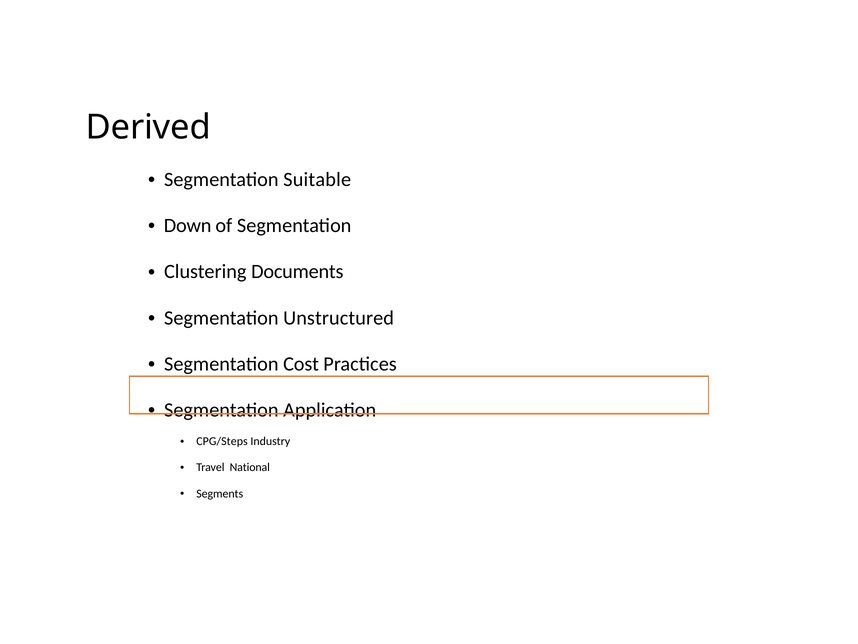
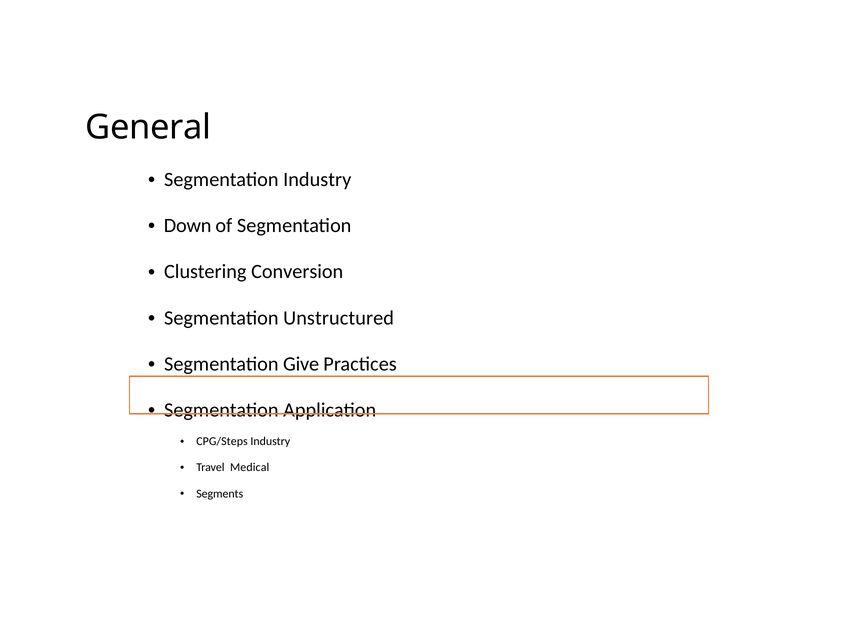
Derived: Derived -> General (148, 127)
Segmentation Suitable: Suitable -> Industry (317, 179)
Documents: Documents -> Conversion (297, 272)
Cost: Cost -> Give (301, 364)
National: National -> Medical (250, 467)
